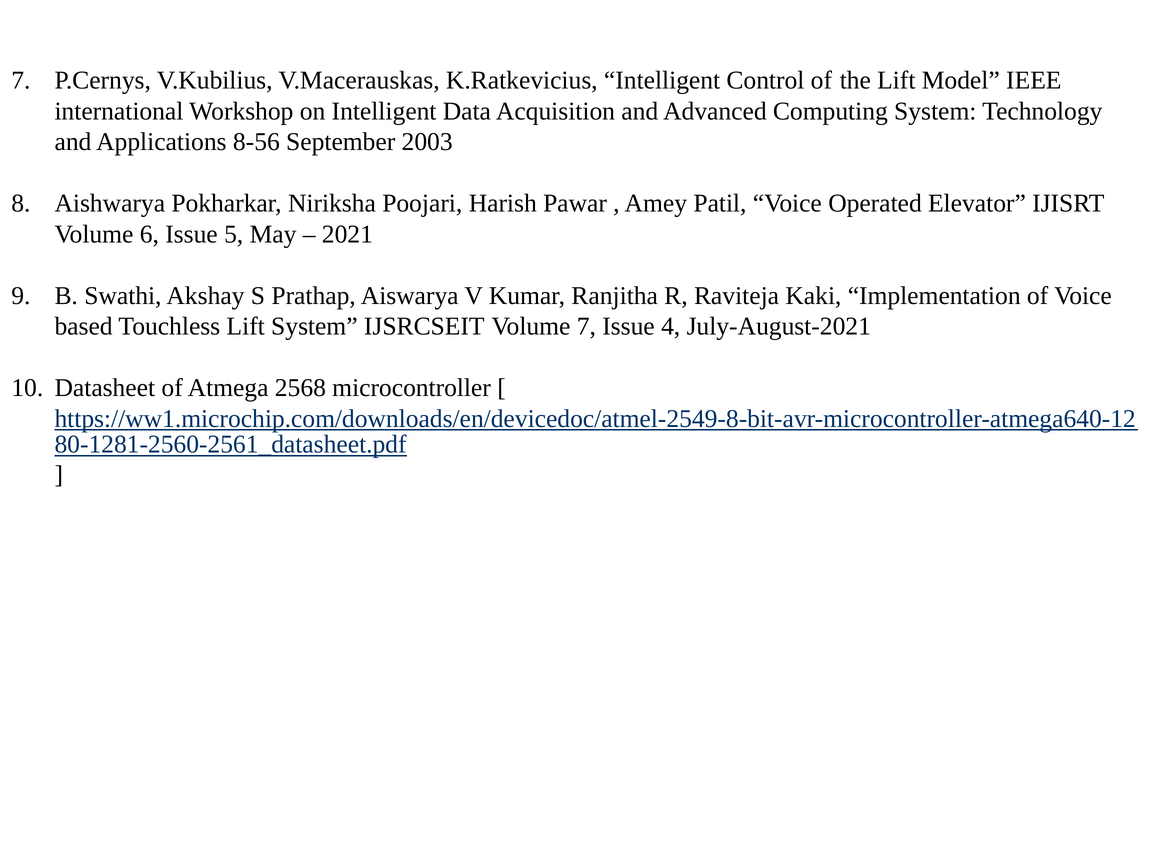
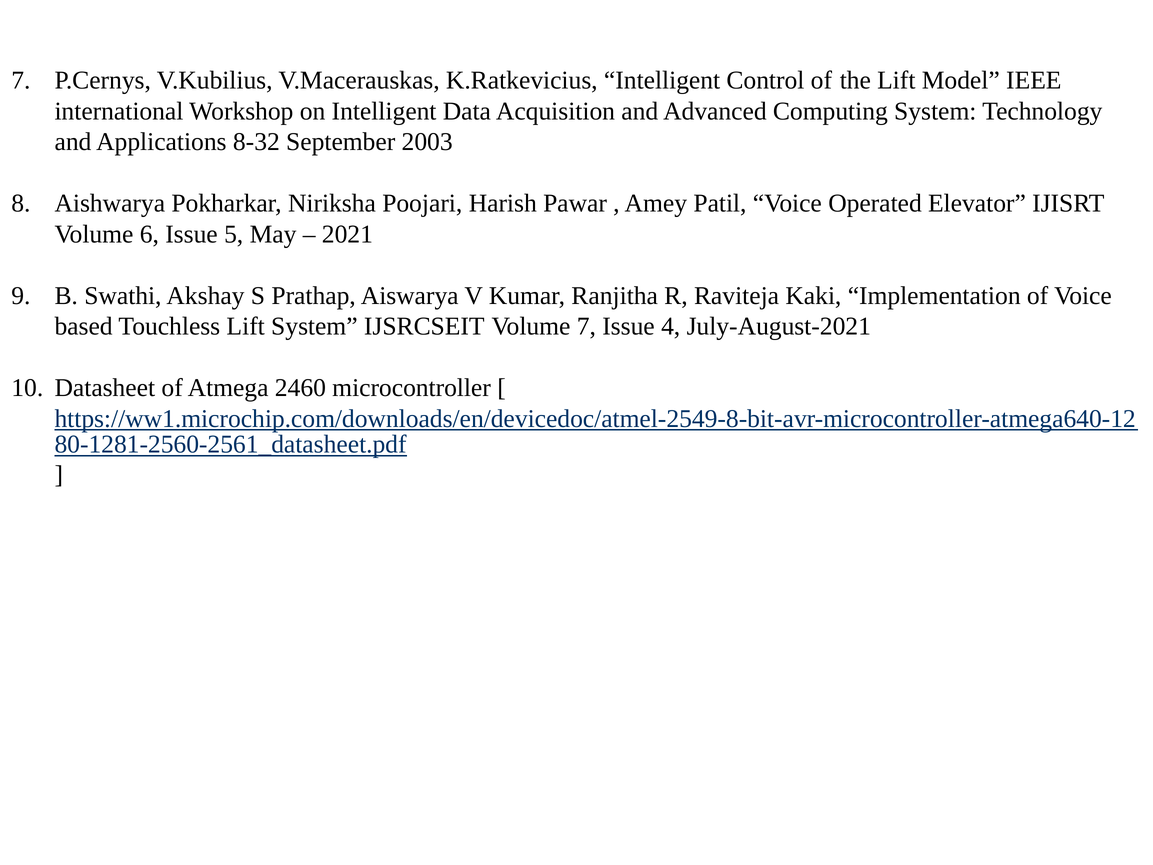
8-56: 8-56 -> 8-32 (256, 142)
2568: 2568 -> 2460 (300, 388)
